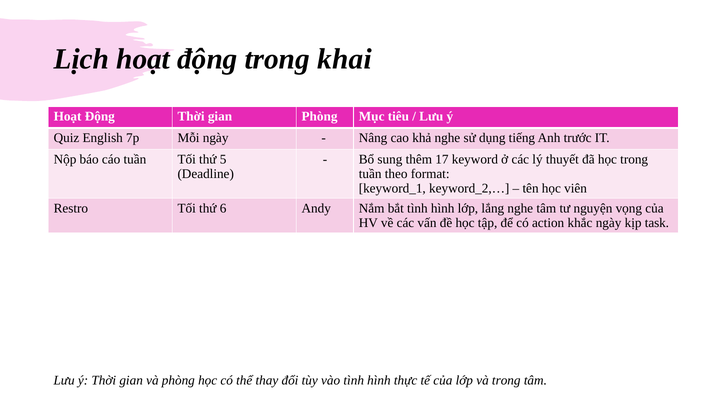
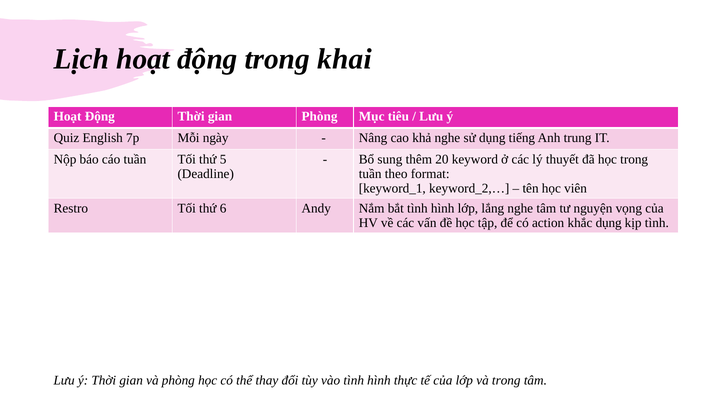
trước: trước -> trung (578, 138)
17: 17 -> 20 (442, 159)
khắc ngày: ngày -> dụng (609, 223)
kịp task: task -> tình (657, 223)
